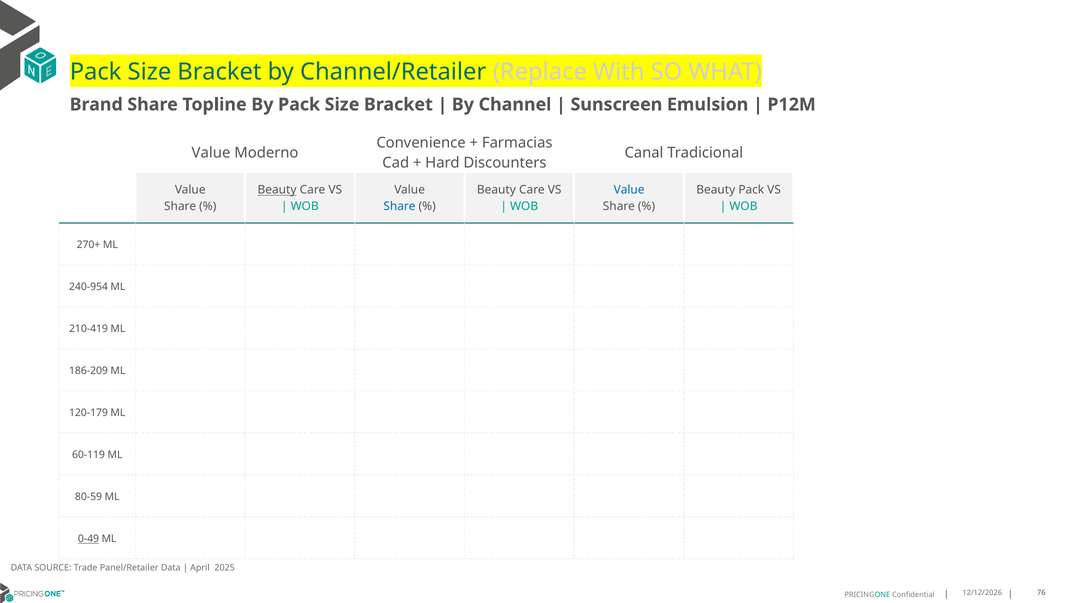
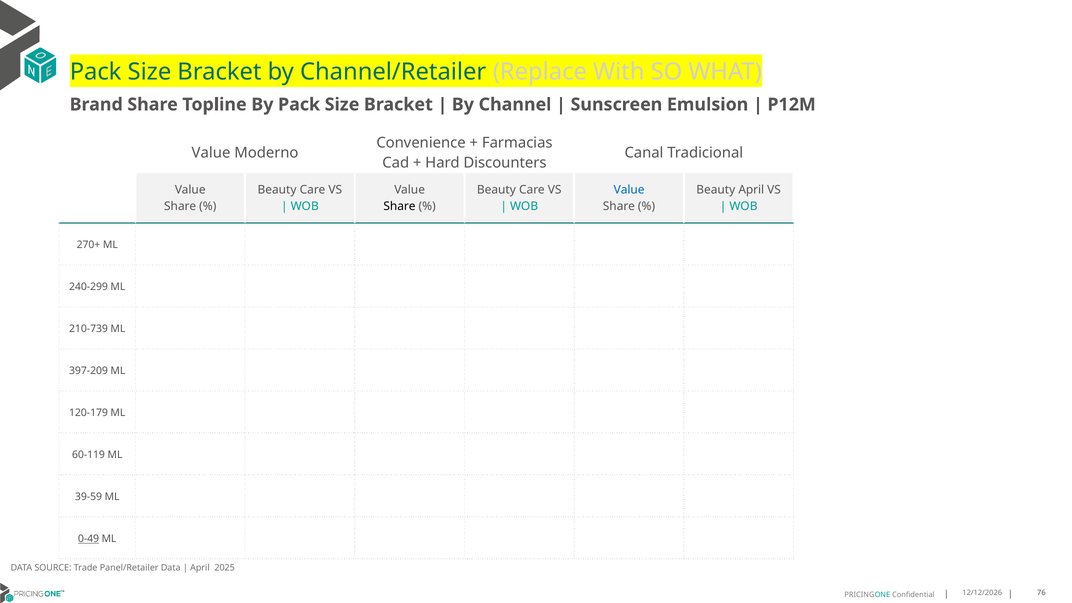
Beauty underline: present -> none (277, 190)
Beauty Pack: Pack -> April (751, 190)
Share colour: blue -> black (400, 207)
240-954: 240-954 -> 240-299 (88, 287)
210-419: 210-419 -> 210-739 (88, 329)
186-209: 186-209 -> 397-209 (88, 371)
80-59: 80-59 -> 39-59 (89, 497)
